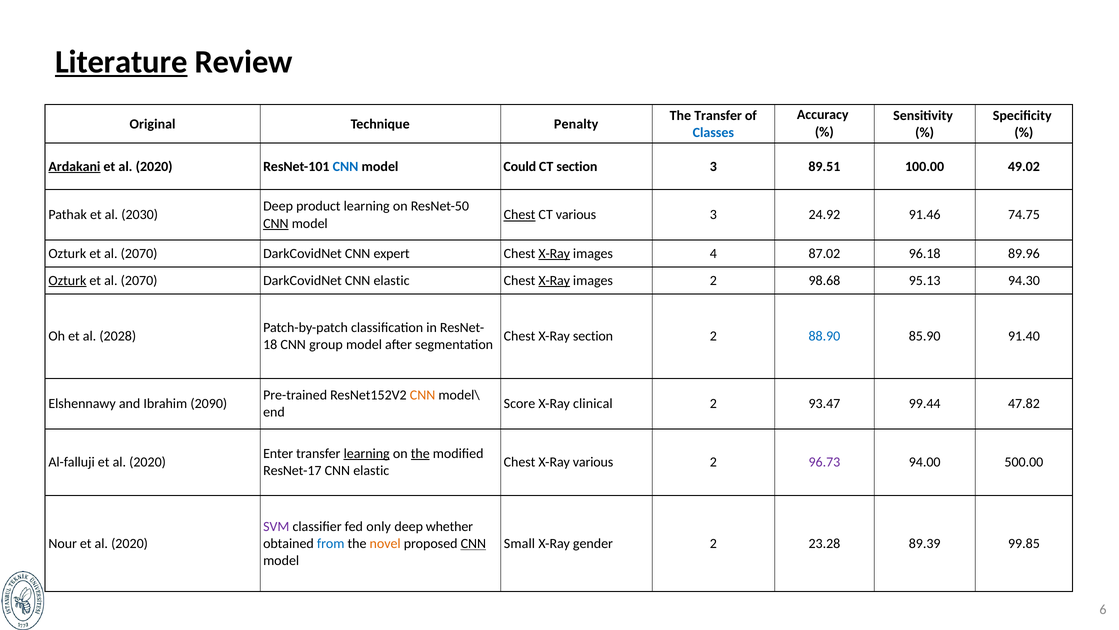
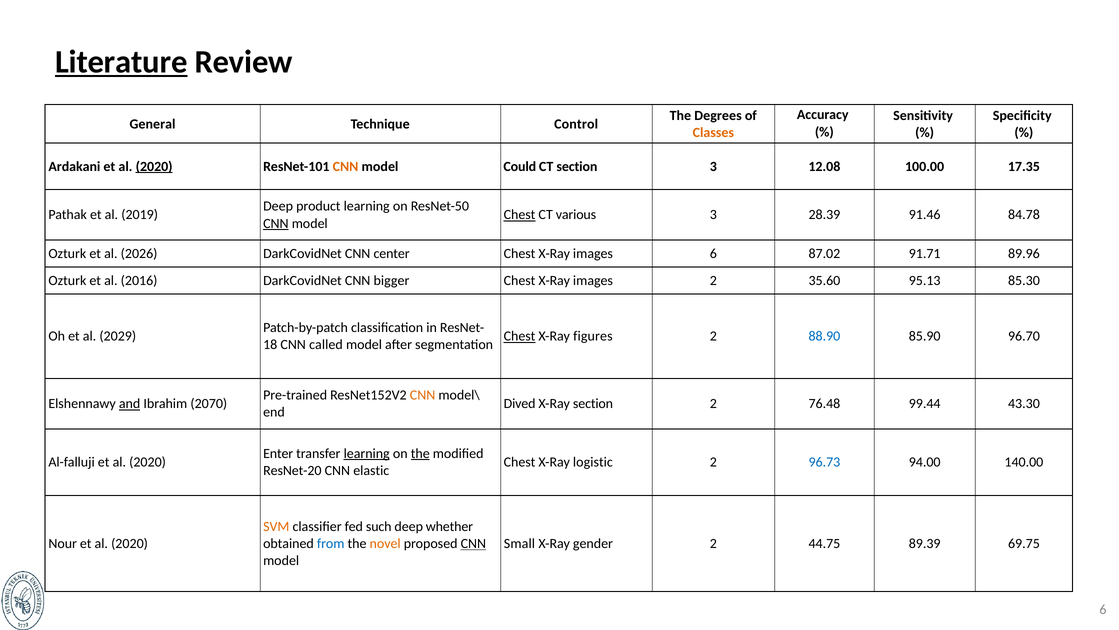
The Transfer: Transfer -> Degrees (718, 115)
Original: Original -> General (153, 124)
Penalty: Penalty -> Control (576, 124)
Classes colour: blue -> orange (713, 132)
Ardakani underline: present -> none (74, 166)
2020 underline: none -> present (154, 166)
CNN colour: blue -> orange (346, 166)
89.51: 89.51 -> 12.08 (824, 166)
49.02: 49.02 -> 17.35 (1024, 166)
2030: 2030 -> 2019 (140, 215)
24.92: 24.92 -> 28.39 (824, 215)
74.75: 74.75 -> 84.78 (1024, 215)
2070: 2070 -> 2026 (139, 253)
expert: expert -> center (392, 253)
X-Ray underline: present -> none (554, 253)
images 4: 4 -> 6 (713, 253)
96.18: 96.18 -> 91.71 (925, 253)
Ozturk underline: present -> none (67, 280)
2070: 2070 -> 2016 (139, 280)
DarkCovidNet CNN elastic: elastic -> bigger (391, 280)
X-Ray underline: present -> none (554, 280)
98.68: 98.68 -> 35.60 (824, 280)
94.30: 94.30 -> 85.30 (1024, 280)
2028: 2028 -> 2029 (118, 336)
Chest underline: none -> present (520, 336)
X-Ray section: section -> figures (593, 336)
91.40: 91.40 -> 96.70 (1024, 336)
group: group -> called (326, 345)
and underline: none -> present (130, 403)
2090: 2090 -> 2070 (209, 403)
Score: Score -> Dived (520, 403)
X-Ray clinical: clinical -> section (593, 403)
93.47: 93.47 -> 76.48 (824, 403)
47.82: 47.82 -> 43.30 (1024, 403)
X-Ray various: various -> logistic (593, 462)
96.73 colour: purple -> blue (824, 462)
500.00: 500.00 -> 140.00 (1024, 462)
ResNet-17: ResNet-17 -> ResNet-20 (292, 470)
SVM colour: purple -> orange (276, 526)
only: only -> such (379, 526)
23.28: 23.28 -> 44.75 (824, 543)
99.85: 99.85 -> 69.75 (1024, 543)
